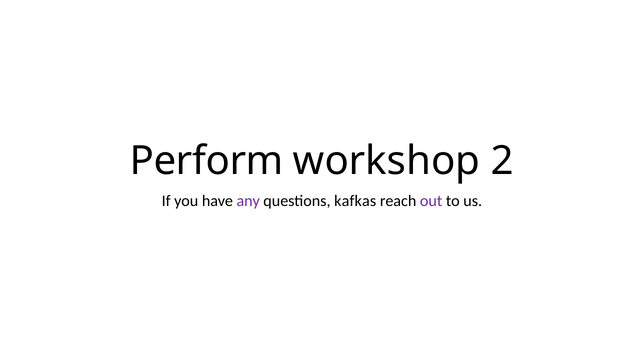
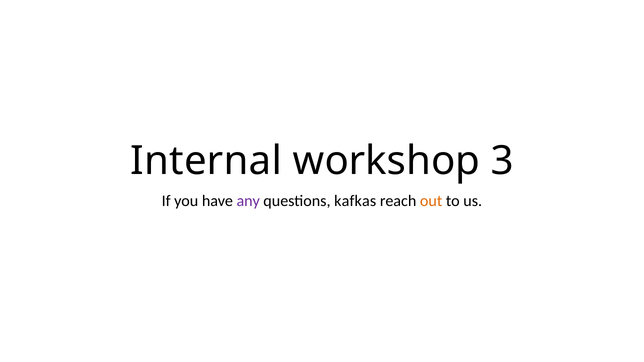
Perform: Perform -> Internal (206, 161)
2: 2 -> 3 (502, 161)
out colour: purple -> orange (431, 201)
